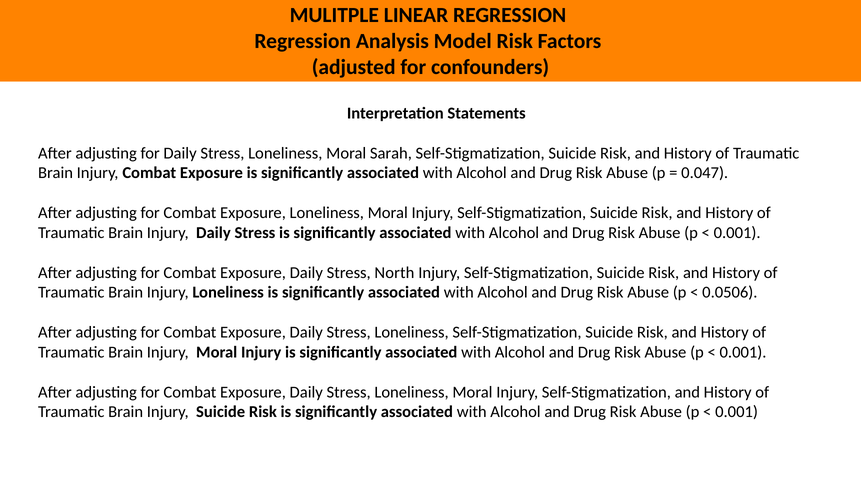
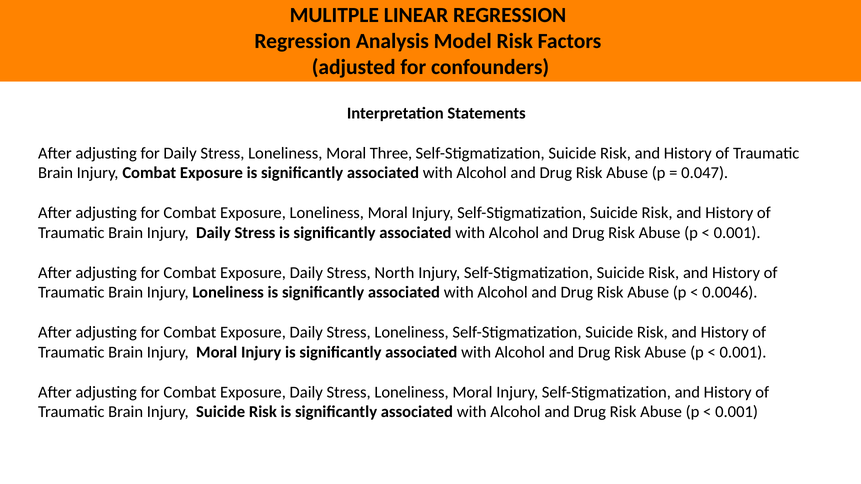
Sarah: Sarah -> Three (391, 153)
0.0506: 0.0506 -> 0.0046 (730, 293)
